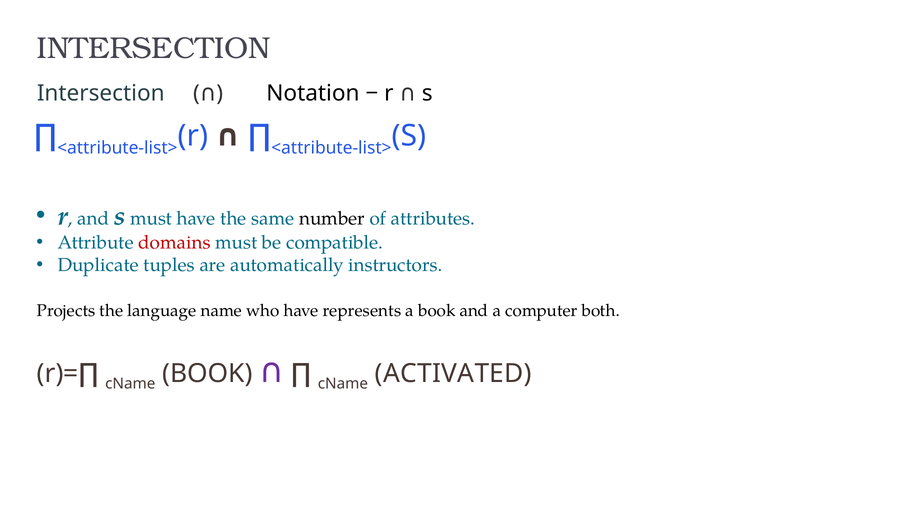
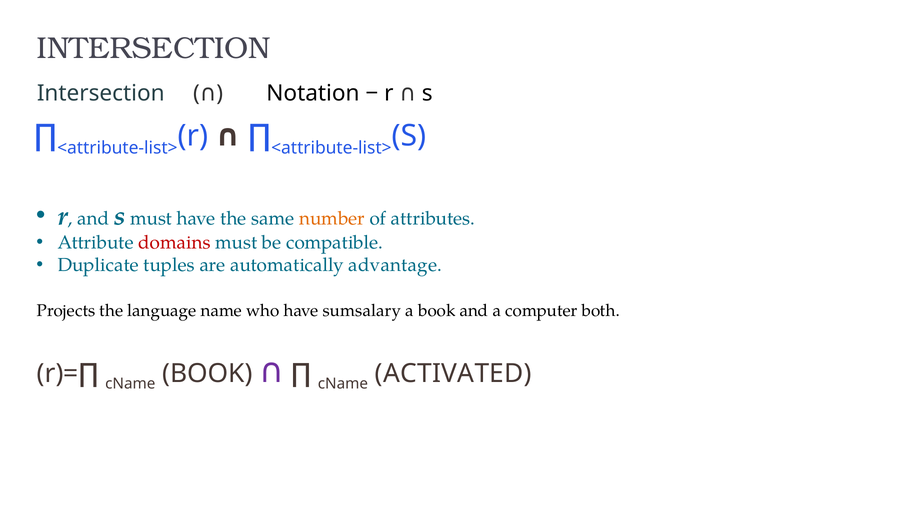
number colour: black -> orange (332, 219)
instructors: instructors -> advantage (395, 265)
represents: represents -> sumsalary (362, 311)
